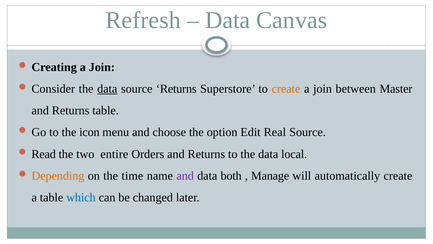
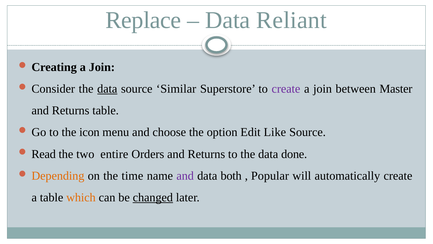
Refresh: Refresh -> Replace (143, 20)
Canvas: Canvas -> Reliant (292, 20)
source Returns: Returns -> Similar (176, 89)
create colour: orange -> purple (286, 89)
Real: Real -> Like (275, 132)
local: local -> done (294, 154)
Manage: Manage -> Popular (270, 175)
which colour: blue -> orange (81, 197)
changed underline: none -> present (153, 197)
